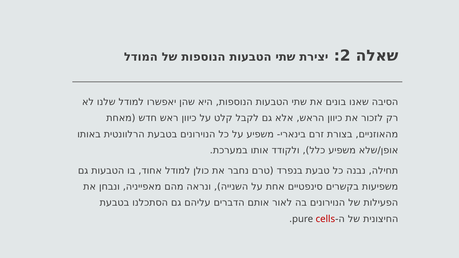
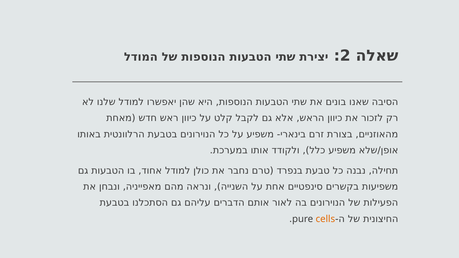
cells colour: red -> orange (325, 219)
